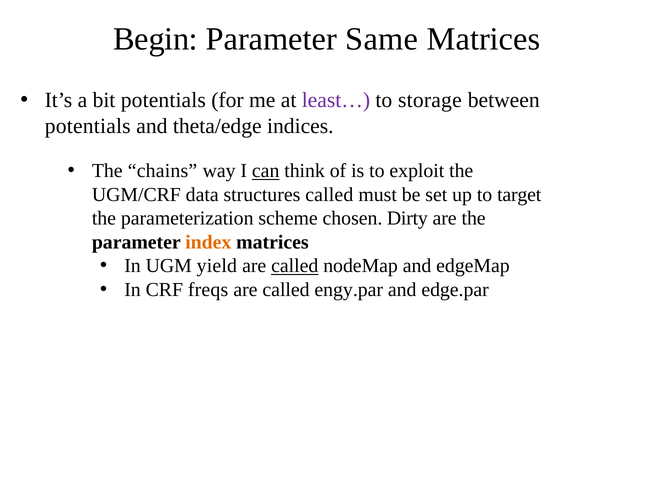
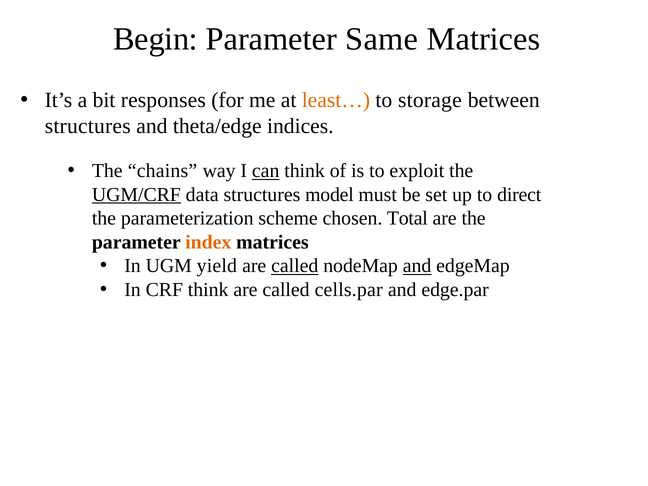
bit potentials: potentials -> responses (163, 100)
least… colour: purple -> orange (336, 100)
potentials: potentials -> structures (88, 126)
UGM/CRF underline: none -> present (136, 195)
structures called: called -> model (329, 195)
target: target -> direct (519, 195)
Dirty: Dirty -> Total (407, 218)
and underline: none -> present (417, 266)
CRF freqs: freqs -> think (208, 290)
engy.par: engy.par -> cells.par (349, 290)
